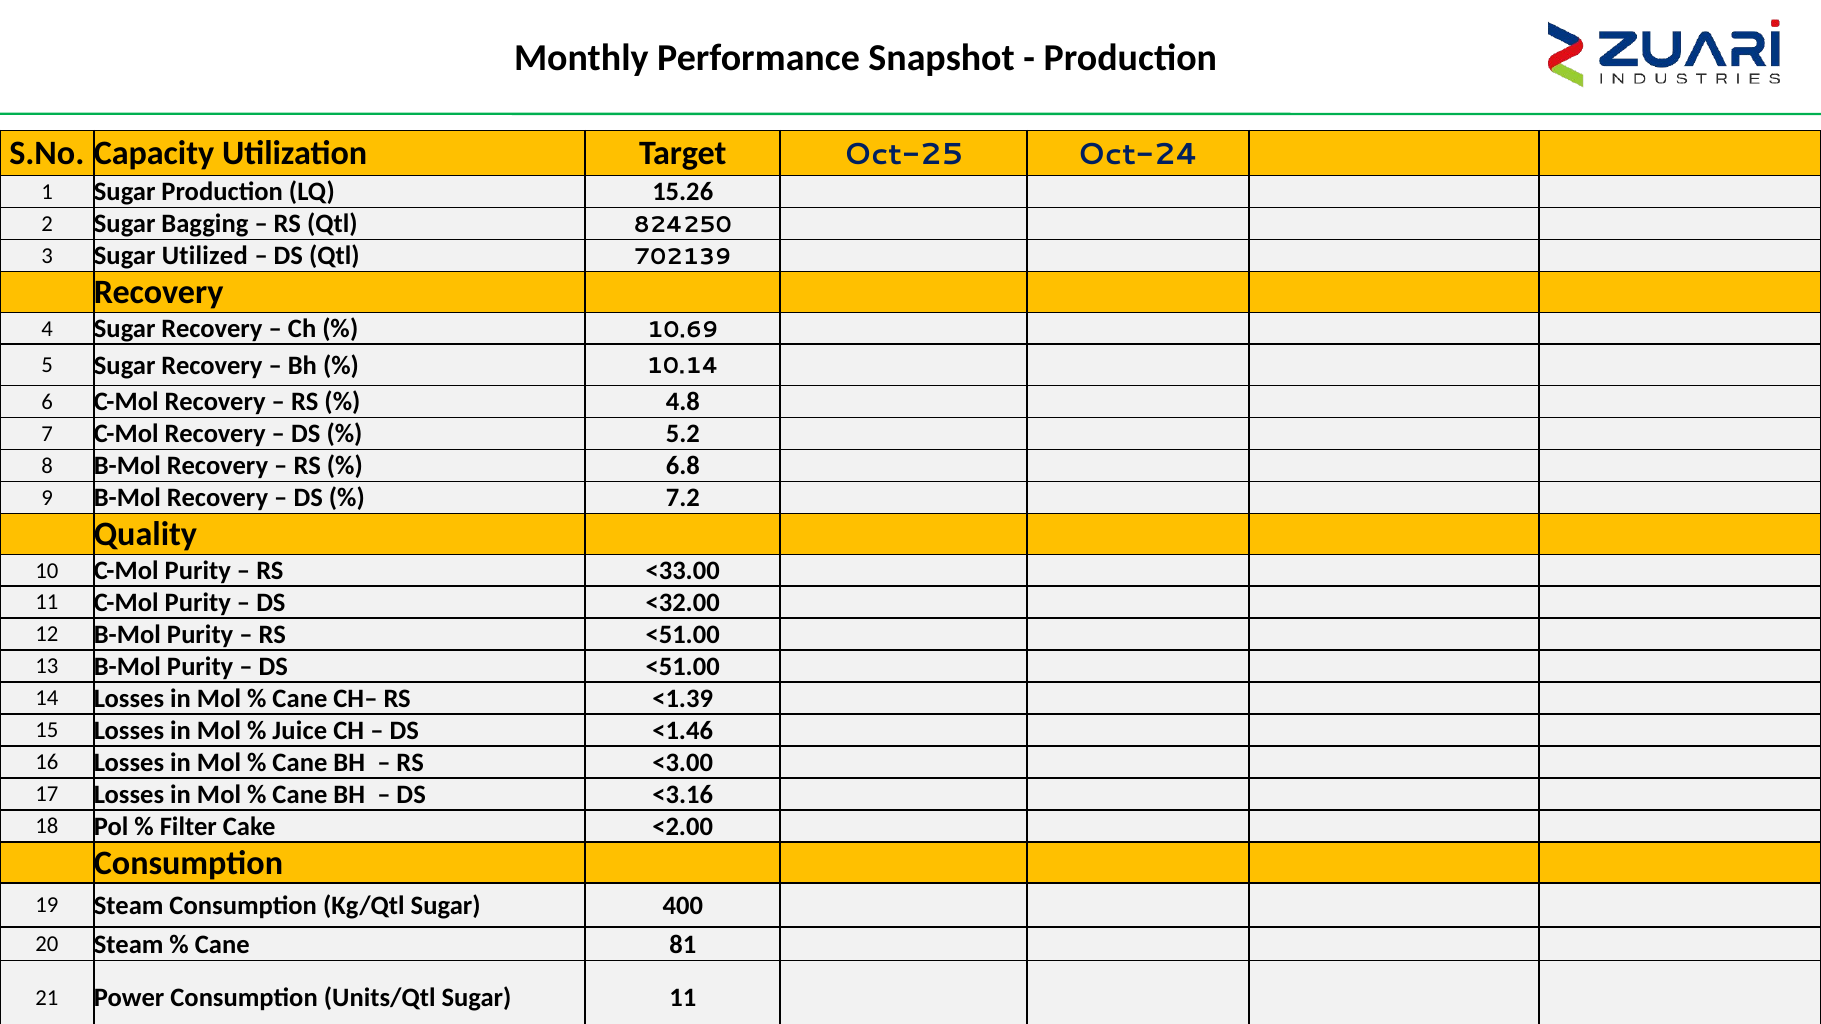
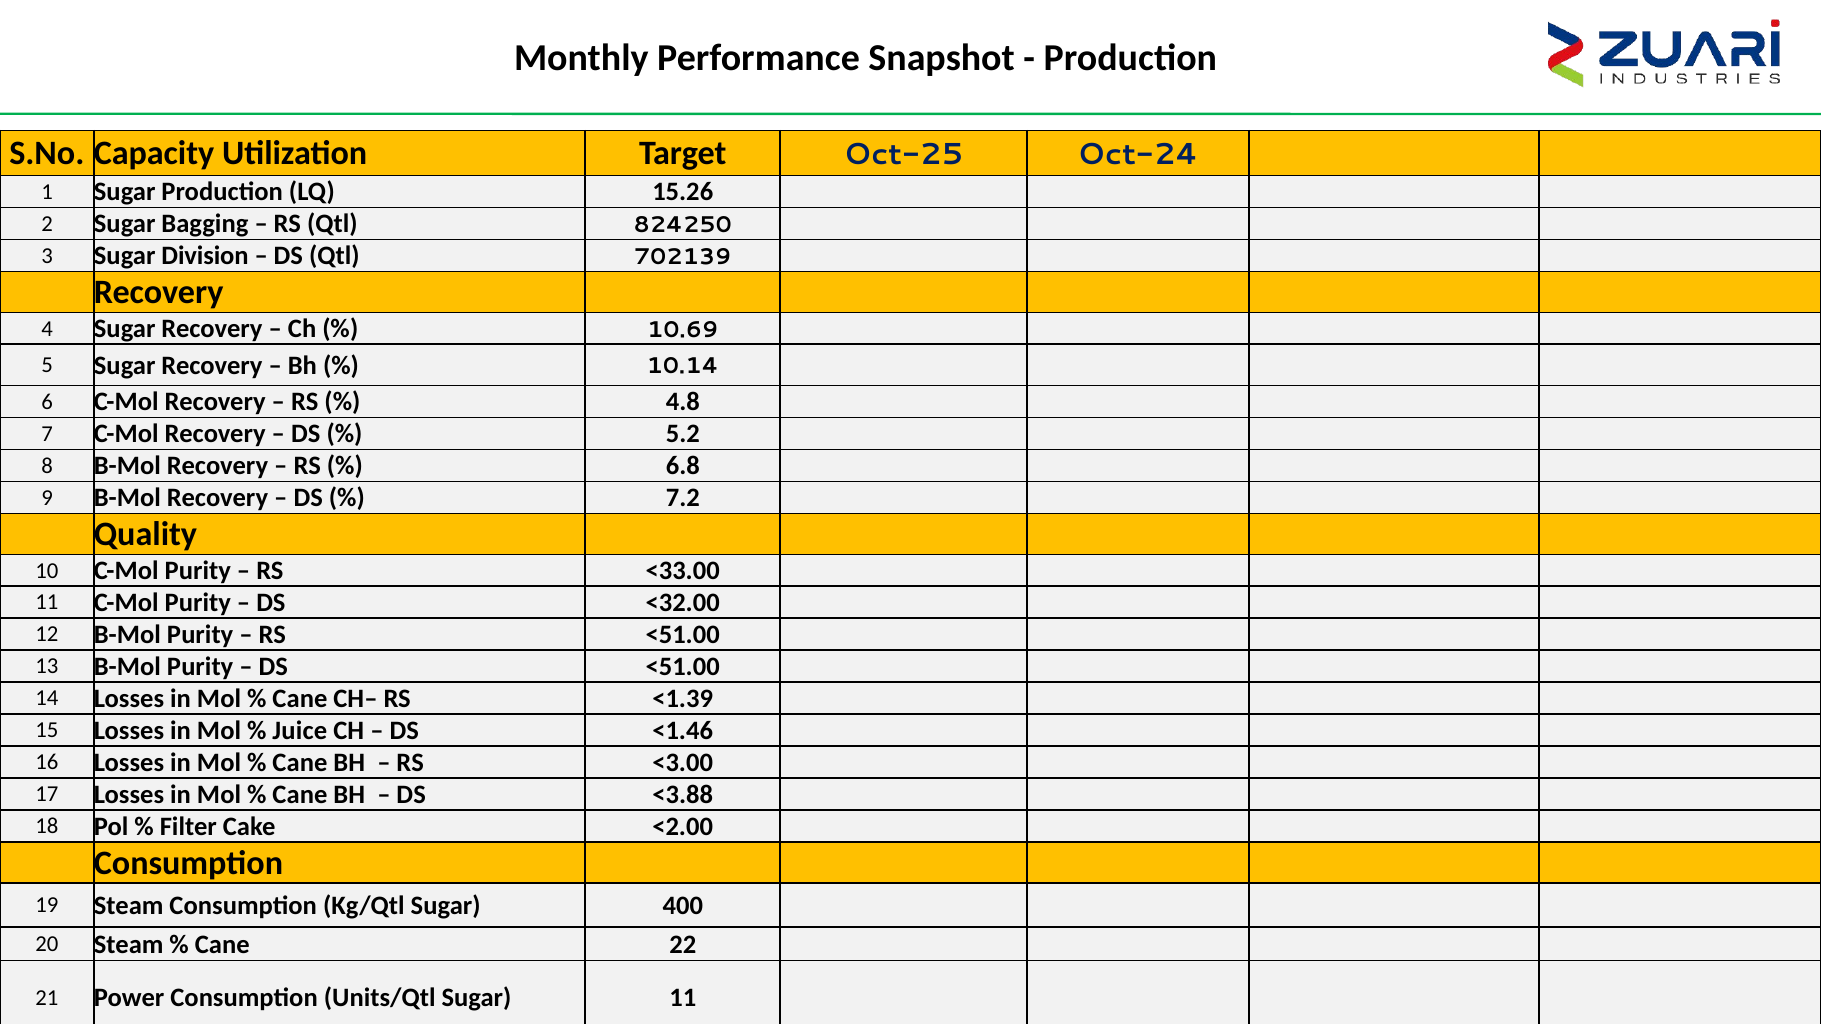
Utilized: Utilized -> Division (205, 256)
<3.16: <3.16 -> <3.88 (683, 795)
81: 81 -> 22 (683, 945)
